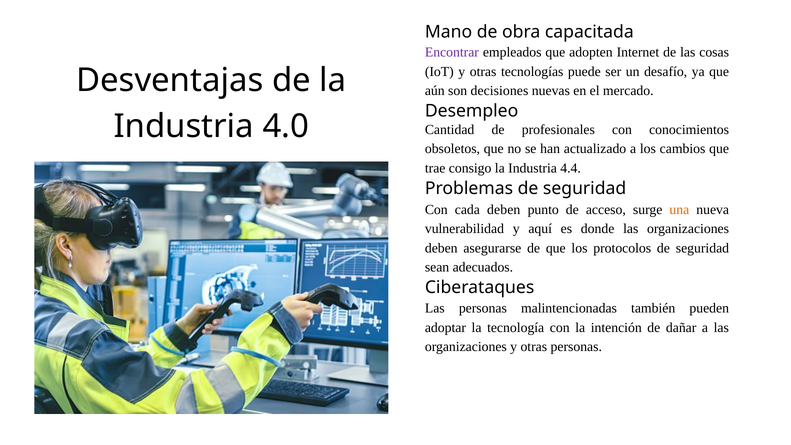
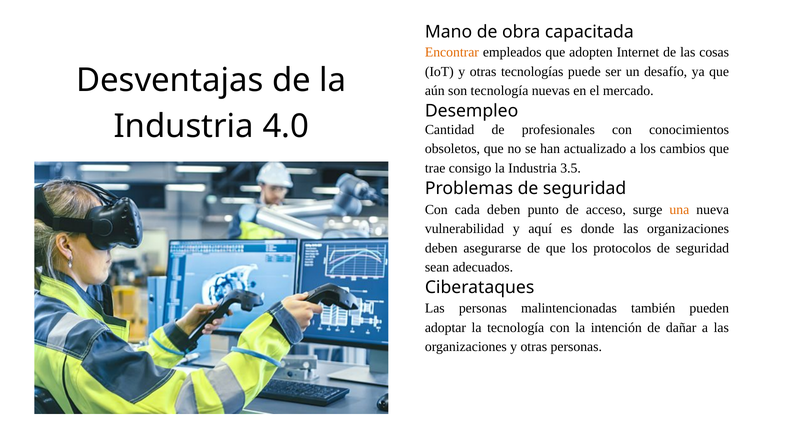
Encontrar colour: purple -> orange (452, 52)
son decisiones: decisiones -> tecnología (499, 91)
4.4: 4.4 -> 3.5 (571, 168)
